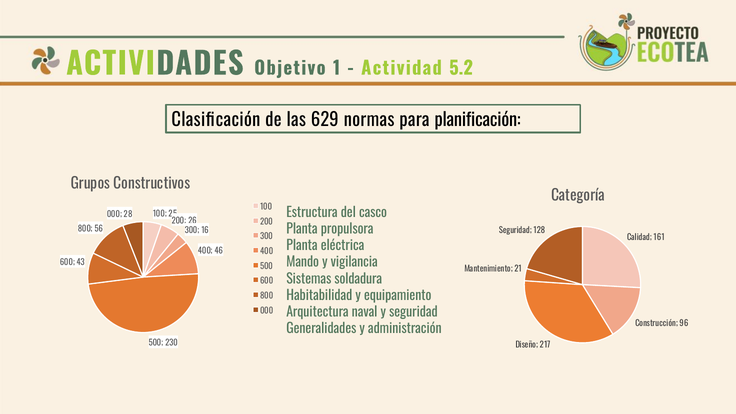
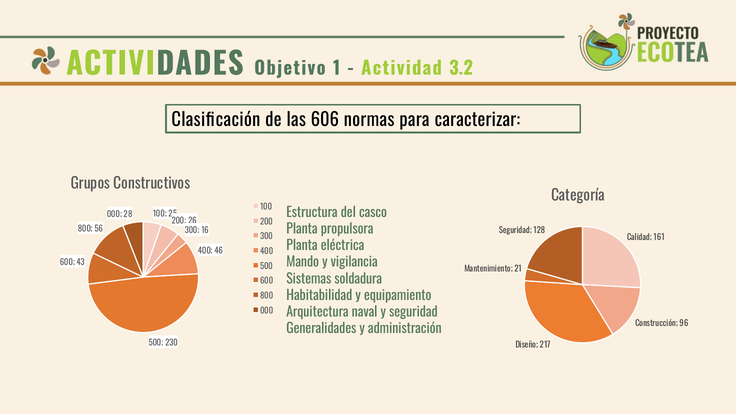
5.2: 5.2 -> 3.2 (461, 69)
629: 629 -> 606 (325, 120)
planificación: planificación -> caracterizar (477, 120)
